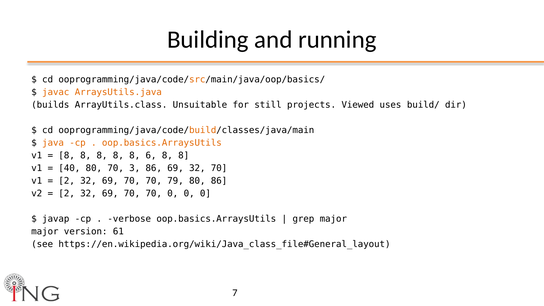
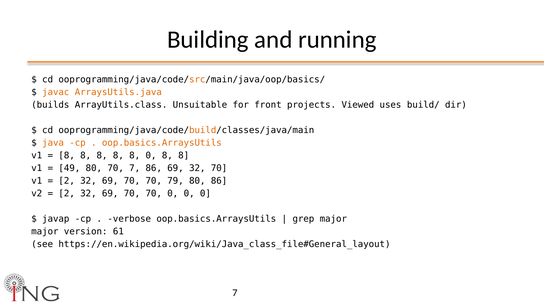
still: still -> front (268, 105)
8 6: 6 -> 0 (151, 156)
40: 40 -> 49 (69, 168)
70 3: 3 -> 7 (135, 168)
